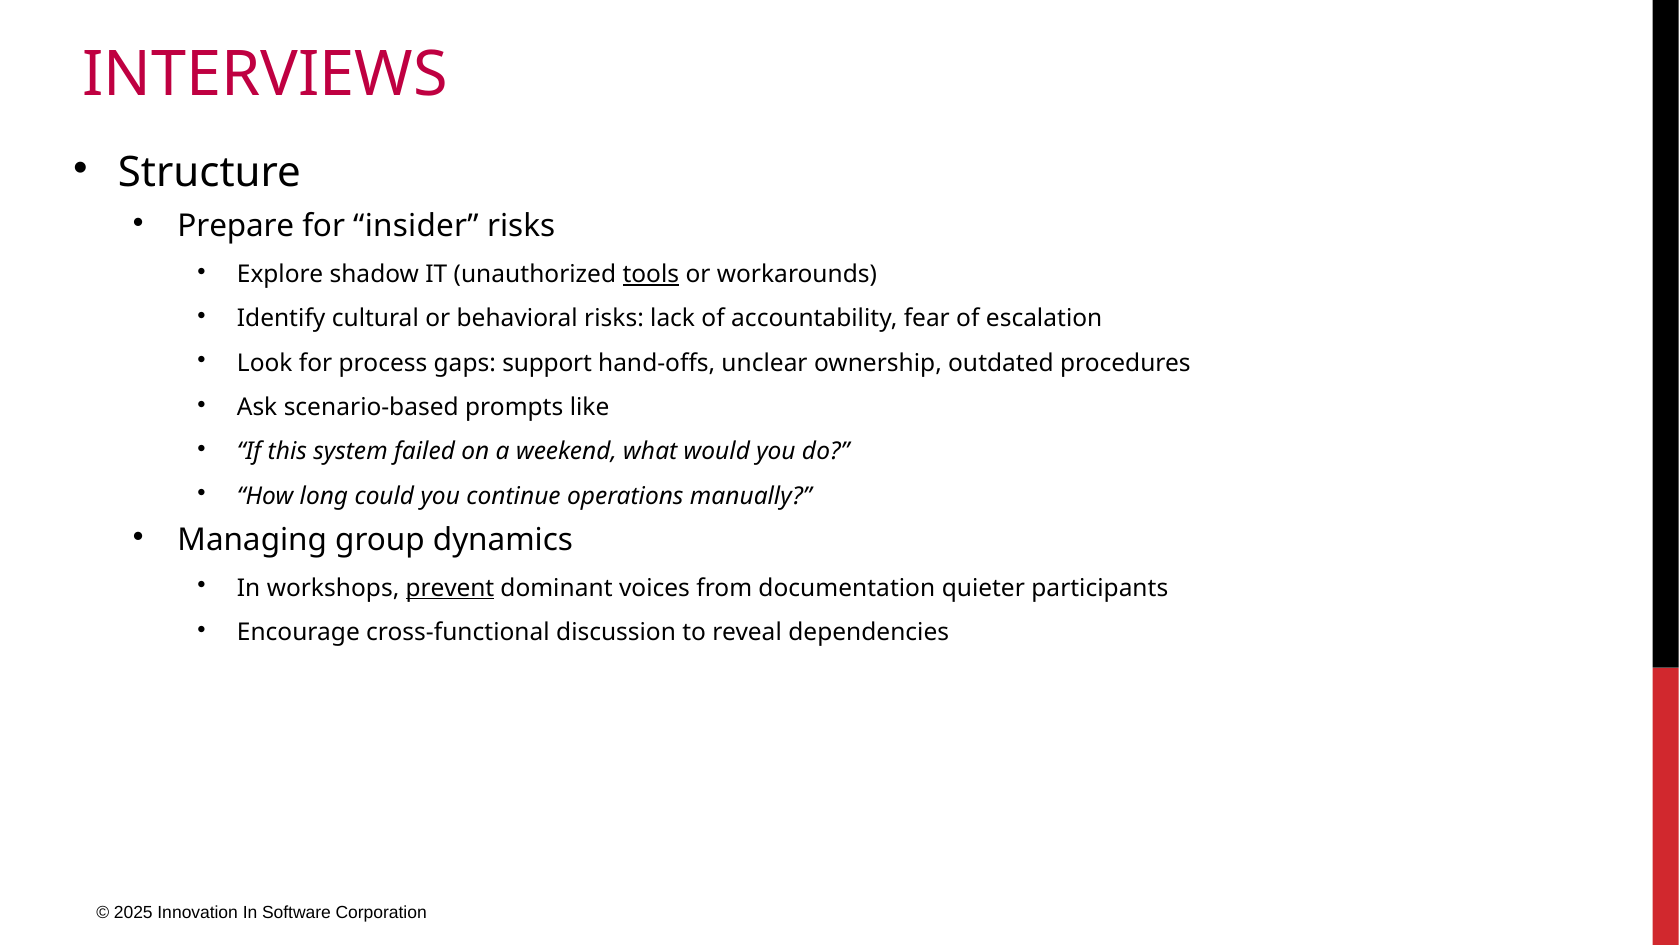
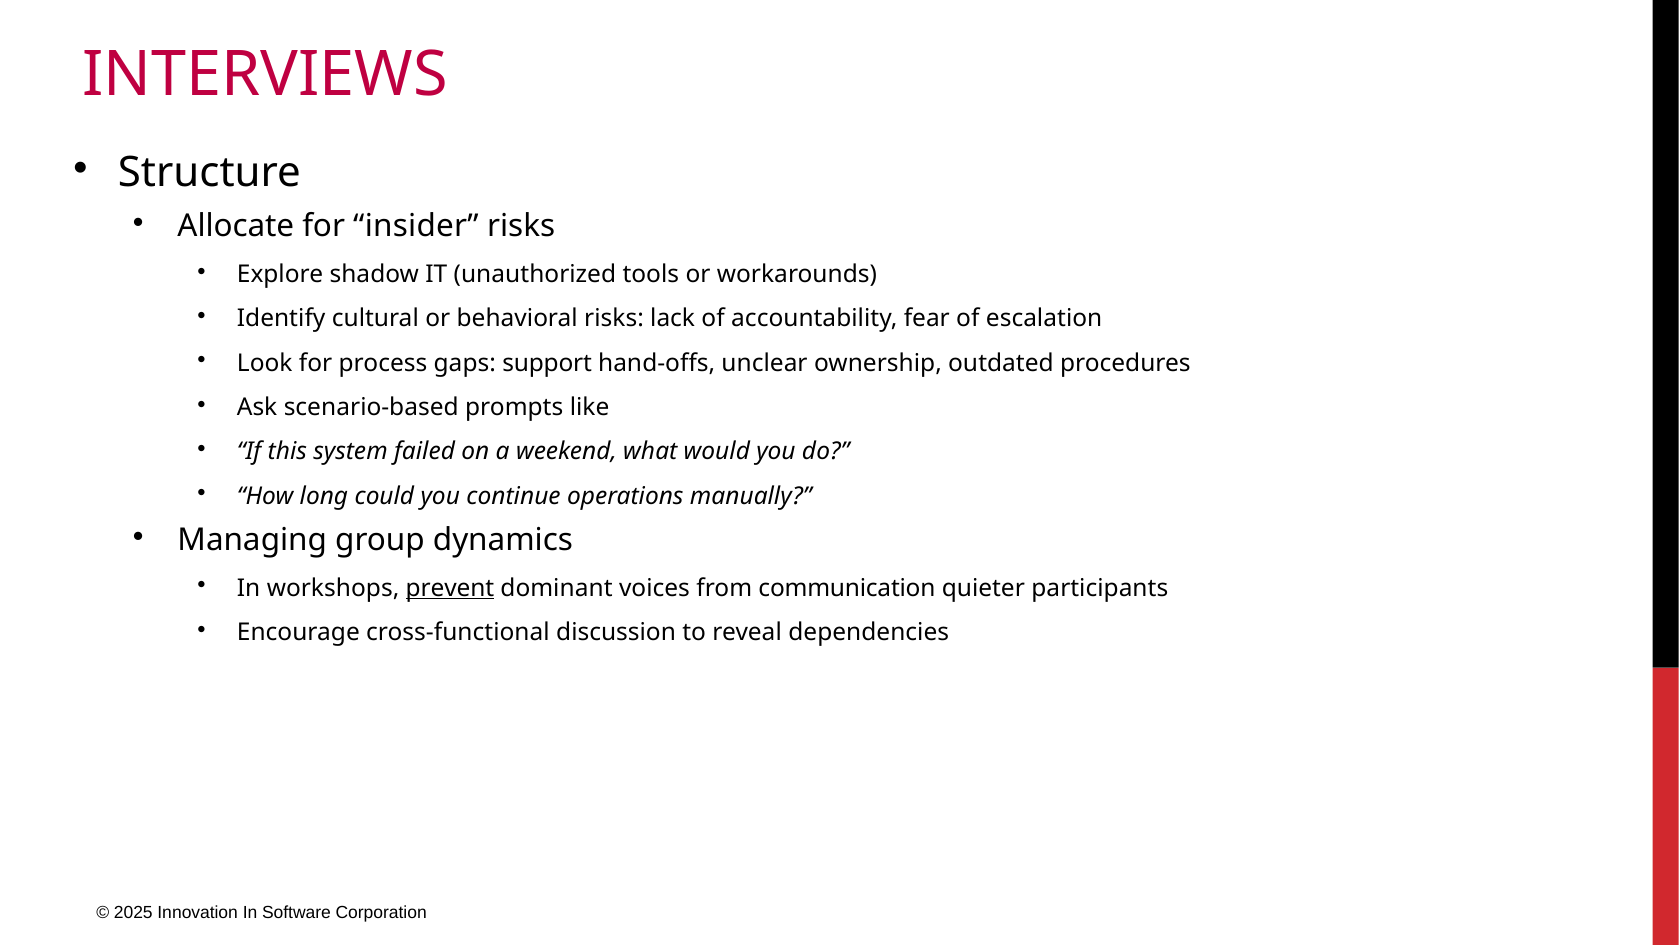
Prepare: Prepare -> Allocate (236, 226)
tools underline: present -> none (651, 274)
documentation: documentation -> communication (847, 588)
